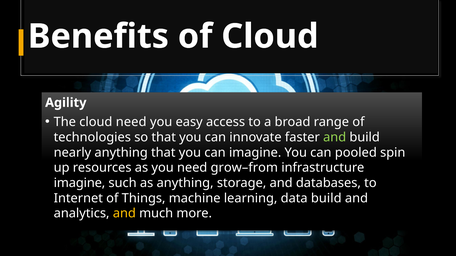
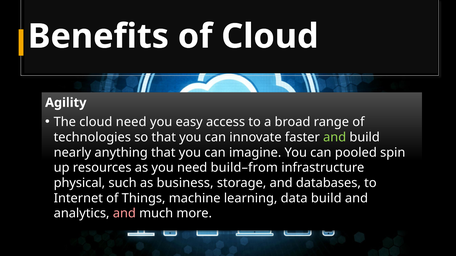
grow–from: grow–from -> build–from (244, 168)
imagine: imagine -> physical (79, 183)
as anything: anything -> business (185, 183)
and colour: yellow -> pink (124, 214)
